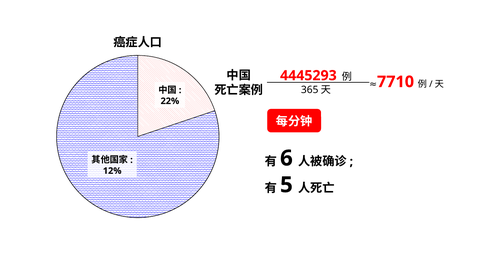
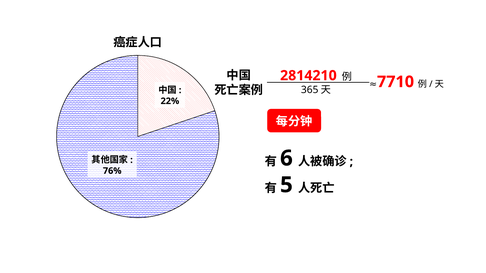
4445293: 4445293 -> 2814210 (308, 76)
12%: 12% -> 76% (112, 171)
